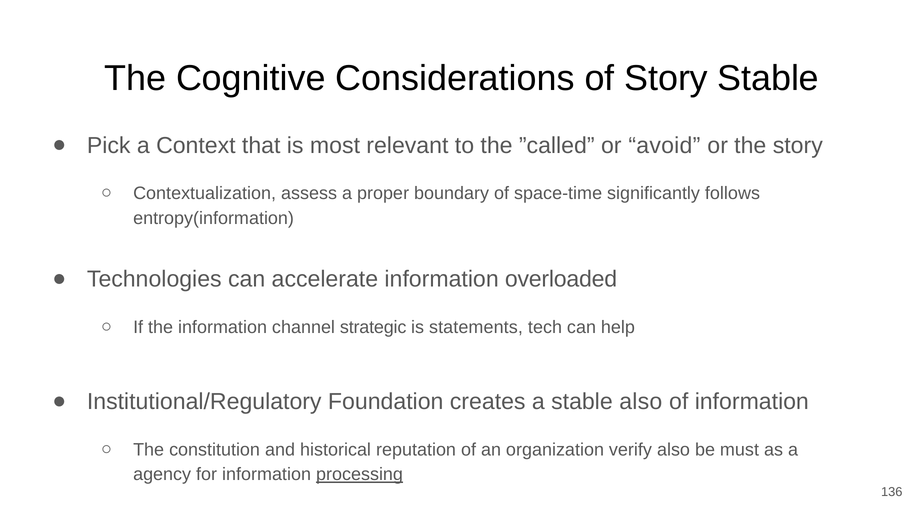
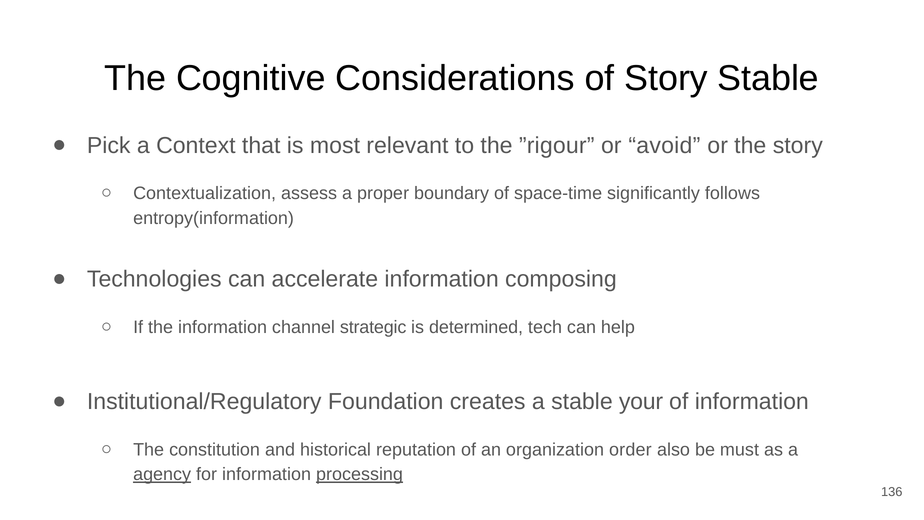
”called: ”called -> ”rigour (557, 145)
overloaded: overloaded -> composing (561, 279)
statements: statements -> determined (476, 327)
stable also: also -> your (641, 402)
verify: verify -> order (630, 450)
agency underline: none -> present (162, 474)
